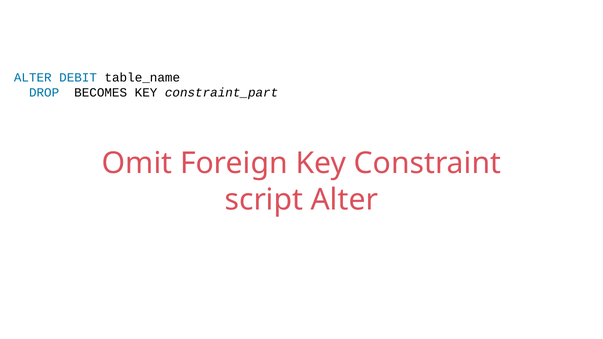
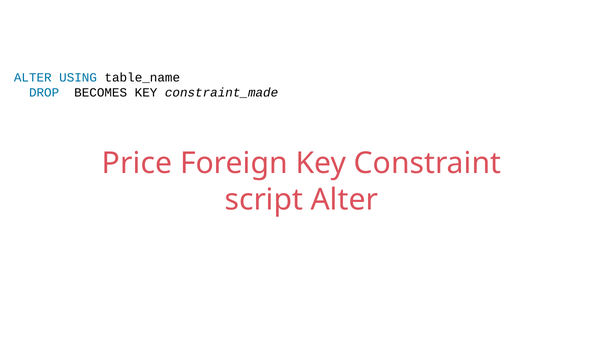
DEBIT: DEBIT -> USING (78, 78)
constraint_part: constraint_part -> constraint_made (222, 93)
Omit: Omit -> Price (137, 164)
